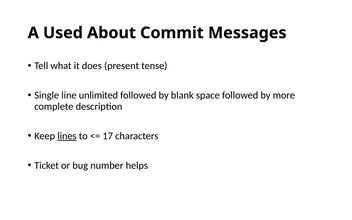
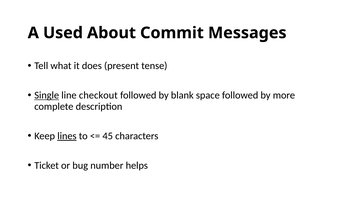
Single underline: none -> present (47, 95)
unlimited: unlimited -> checkout (98, 95)
17: 17 -> 45 (108, 136)
